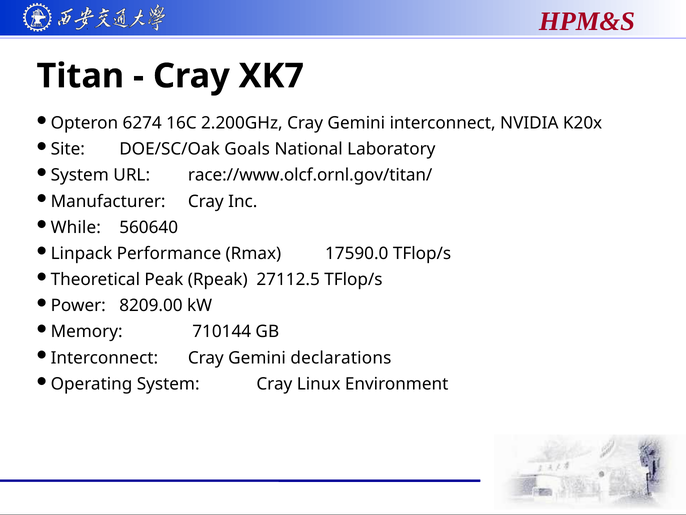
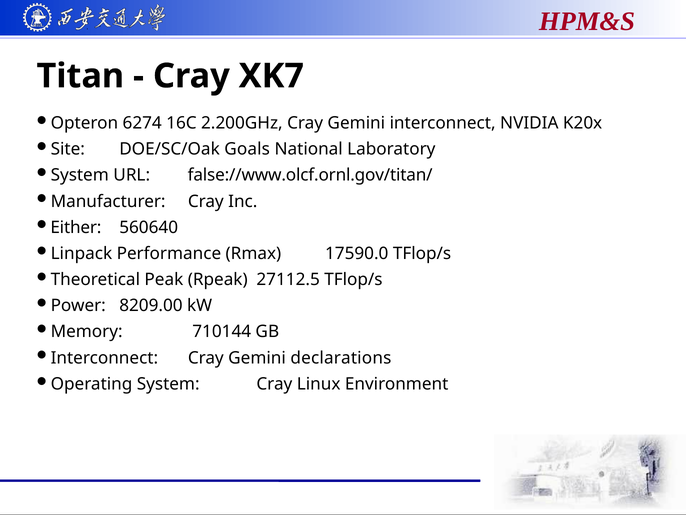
race://www.olcf.ornl.gov/titan/: race://www.olcf.ornl.gov/titan/ -> false://www.olcf.ornl.gov/titan/ (310, 175)
While: While -> Either (76, 227)
